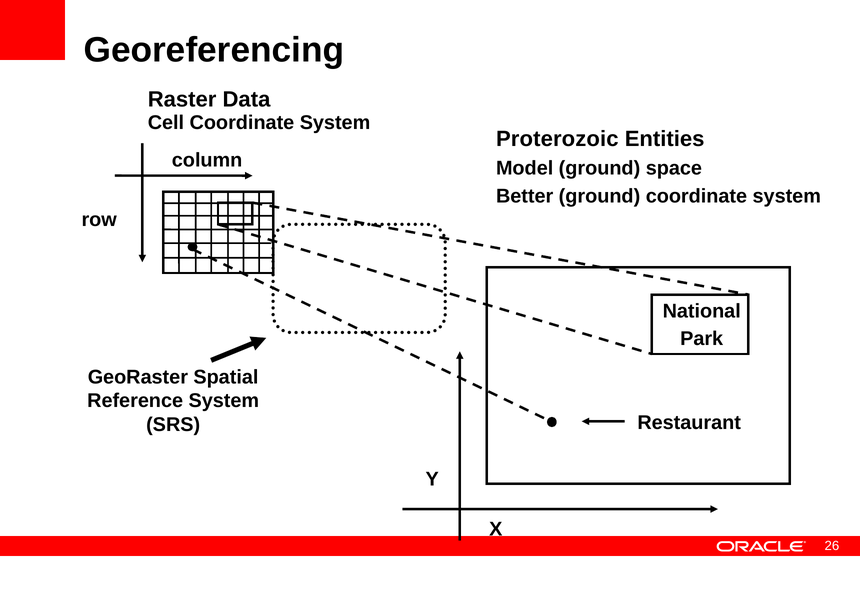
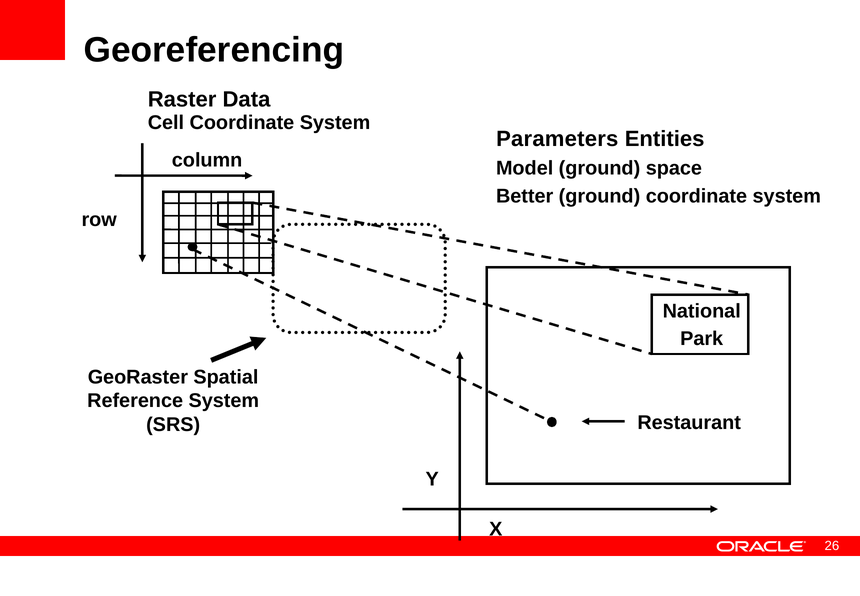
Proterozoic: Proterozoic -> Parameters (557, 139)
